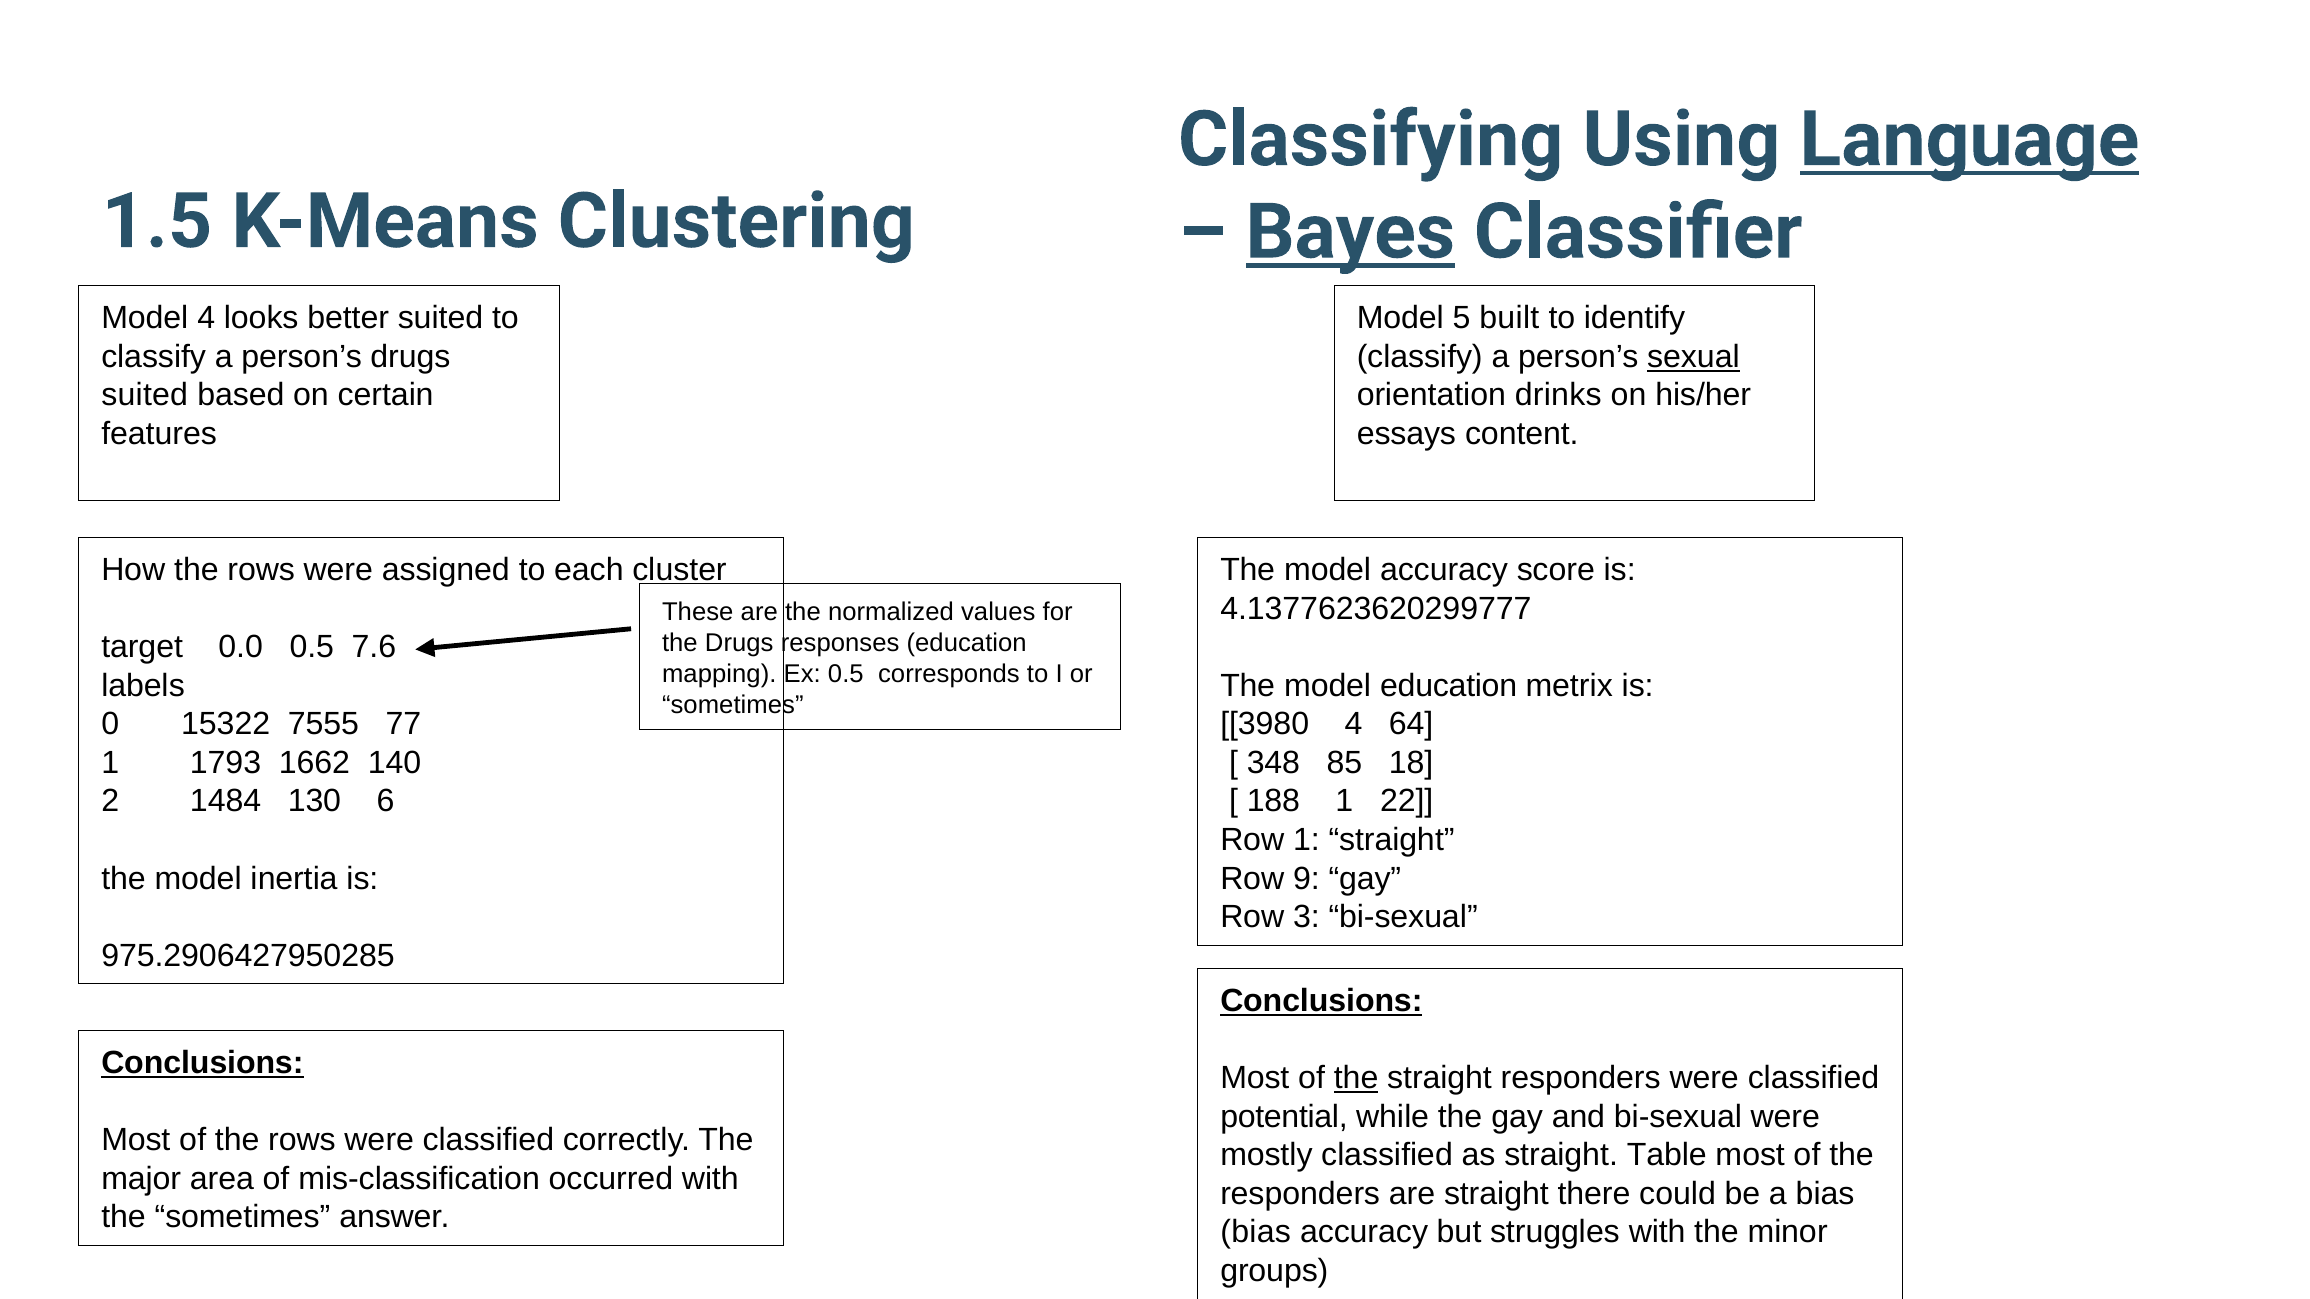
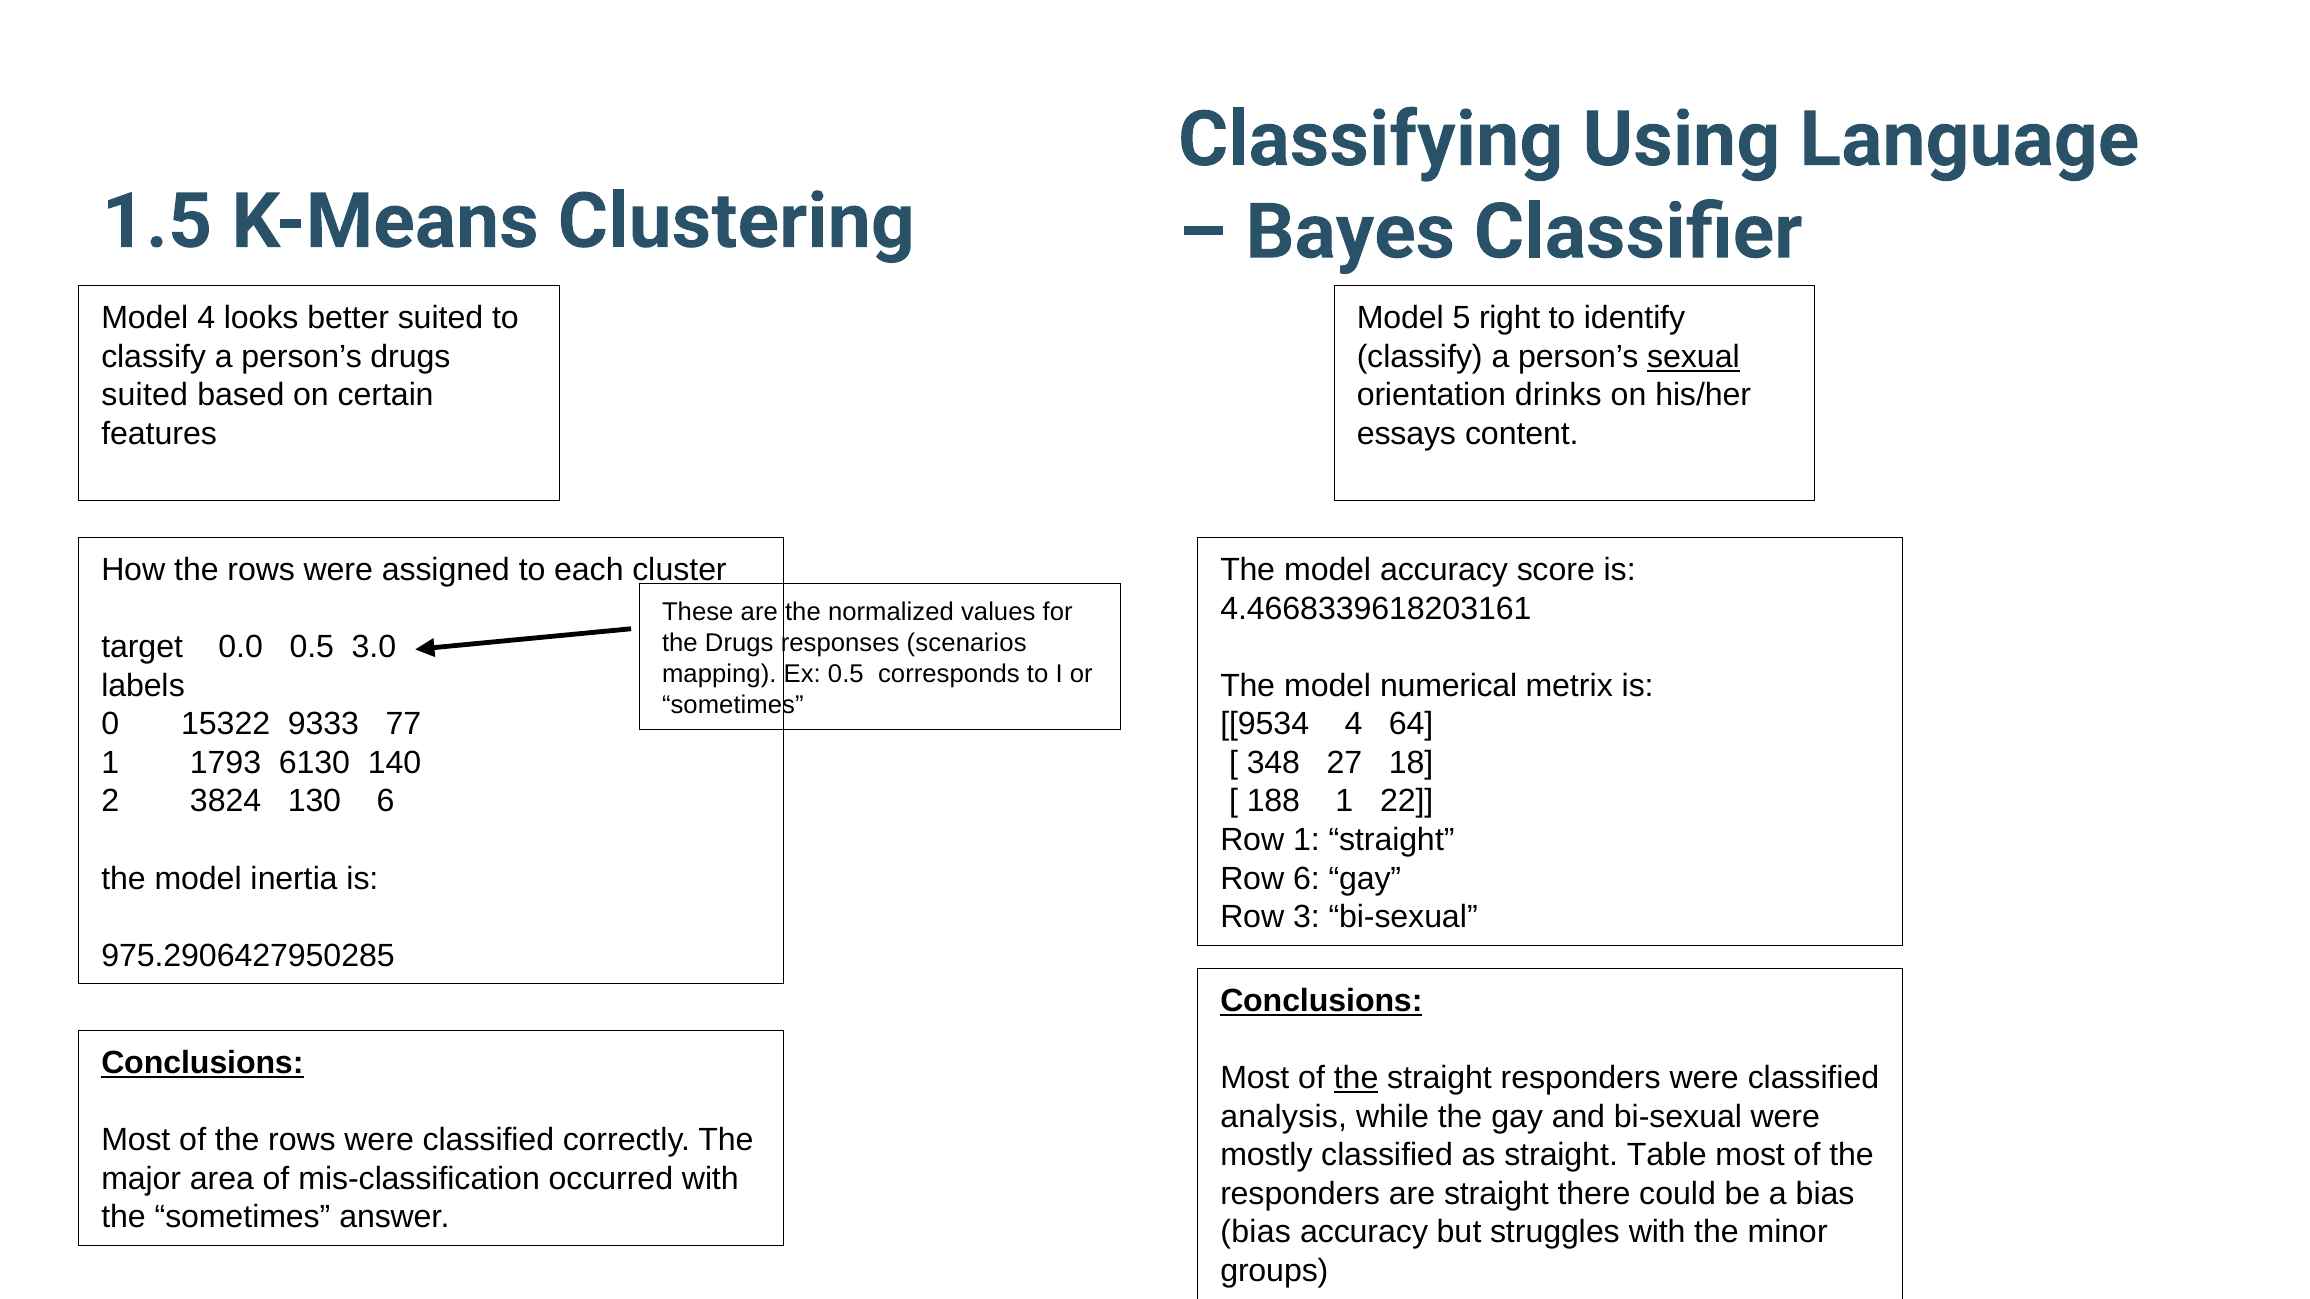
Language underline: present -> none (1969, 140)
Bayes underline: present -> none (1350, 232)
built: built -> right (1510, 318)
4.1377623620299777: 4.1377623620299777 -> 4.4668339618203161 (1376, 609)
responses education: education -> scenarios (967, 643)
7.6: 7.6 -> 3.0 (374, 647)
model education: education -> numerical (1449, 686)
7555: 7555 -> 9333 (323, 725)
3980: 3980 -> 9534 (1265, 725)
1662: 1662 -> 6130 (314, 763)
85: 85 -> 27 (1344, 763)
1484: 1484 -> 3824 (226, 802)
Row 9: 9 -> 6 (1306, 879)
potential: potential -> analysis (1284, 1117)
